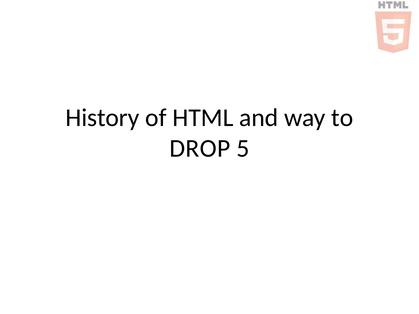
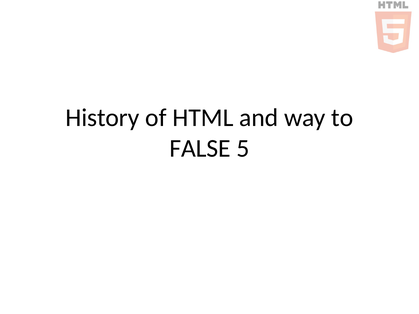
DROP: DROP -> FALSE (200, 148)
